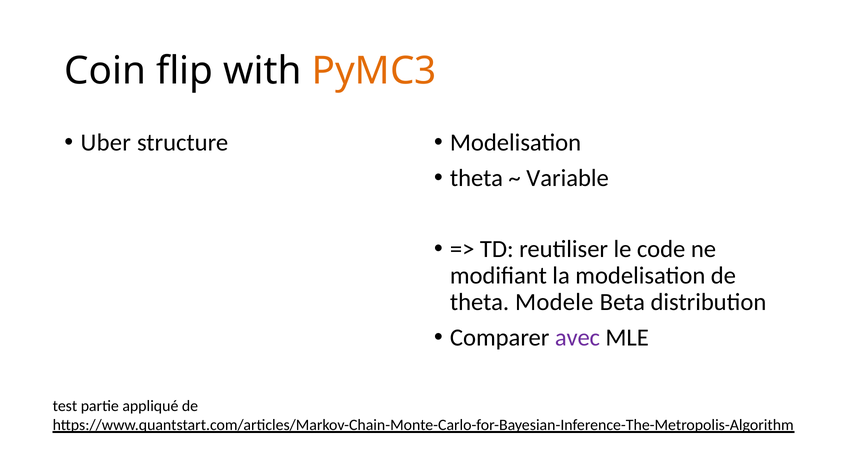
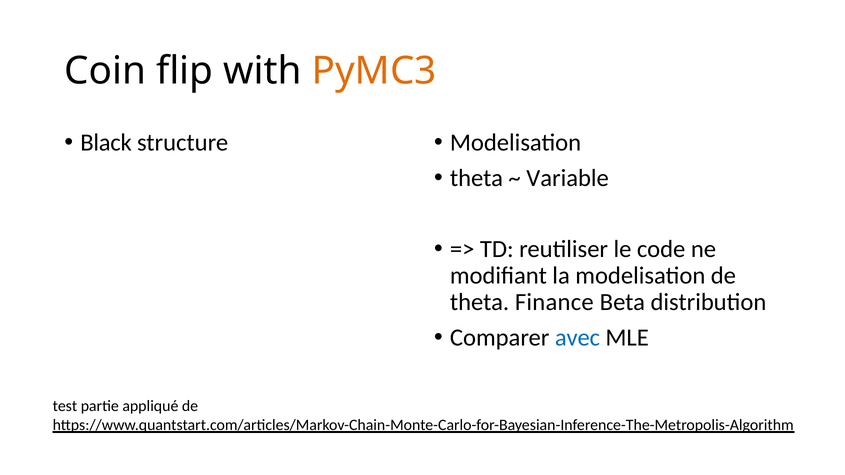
Uber: Uber -> Black (106, 143)
Modele: Modele -> Finance (554, 302)
avec colour: purple -> blue (578, 338)
